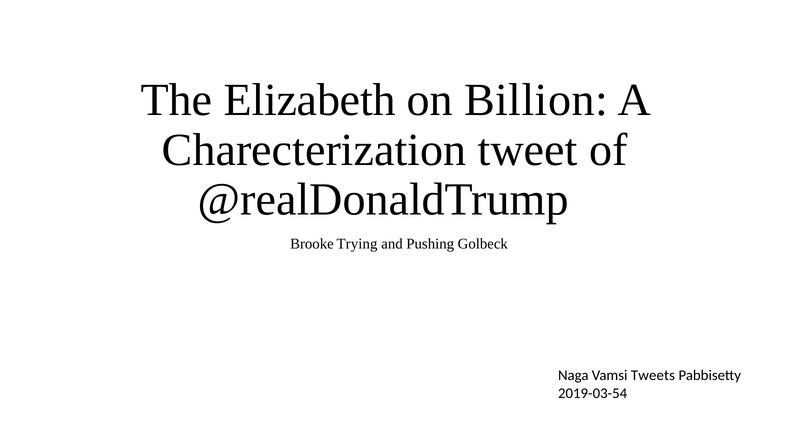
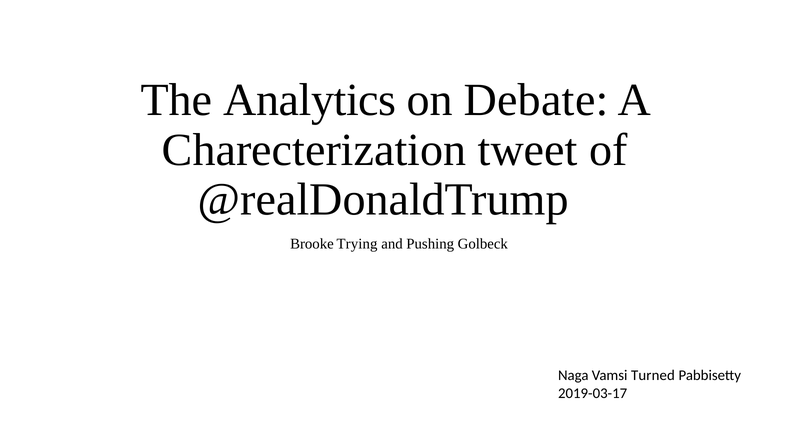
Elizabeth: Elizabeth -> Analytics (310, 100)
Billion: Billion -> Debate (536, 100)
Tweets: Tweets -> Turned (653, 376)
2019-03-54: 2019-03-54 -> 2019-03-17 (593, 394)
